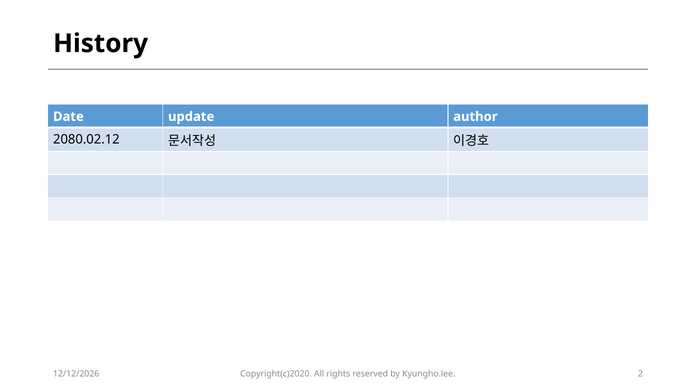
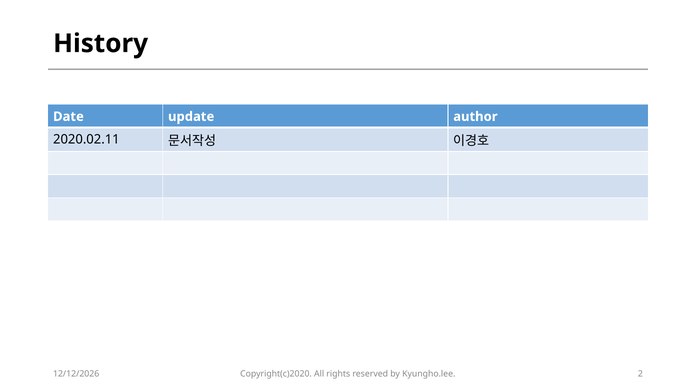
2080.02.12: 2080.02.12 -> 2020.02.11 (86, 139)
